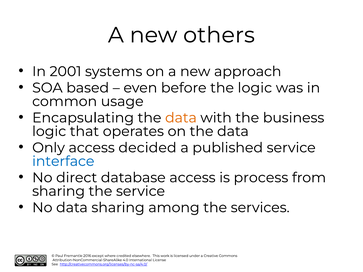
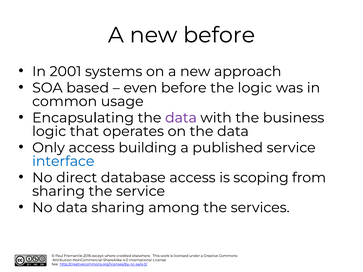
new others: others -> before (219, 35)
data colour: orange -> purple (181, 118)
decided: decided -> building (148, 148)
process: process -> scoping (261, 178)
